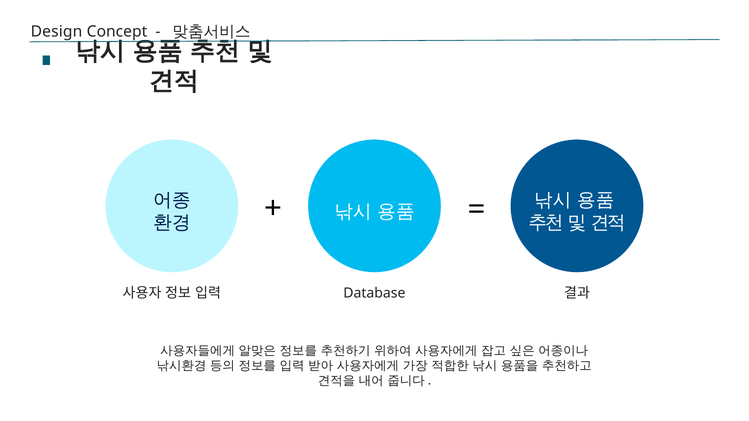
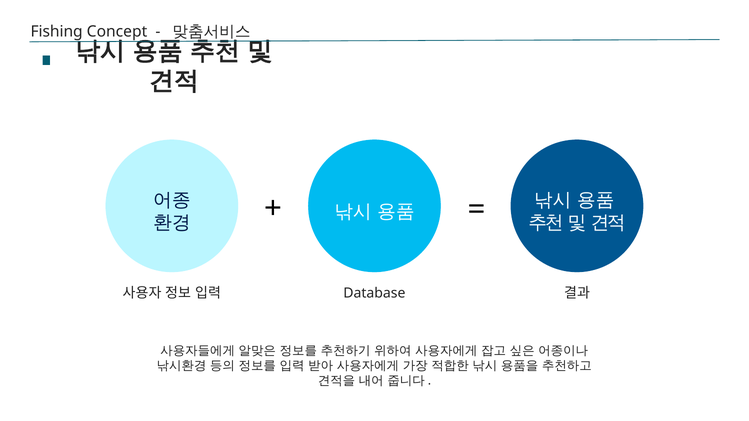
Design: Design -> Fishing (57, 32)
